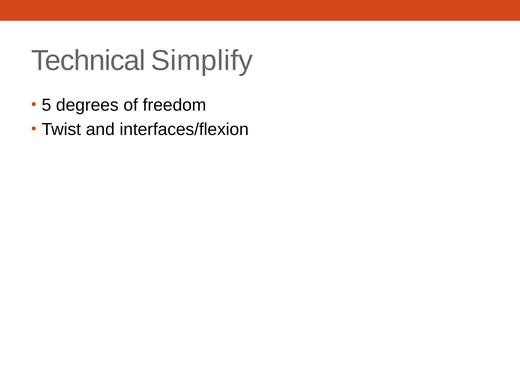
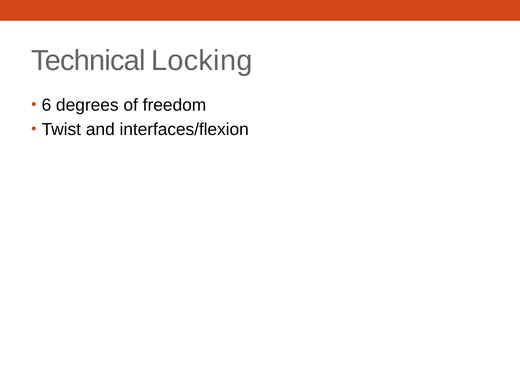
Simplify: Simplify -> Locking (202, 61)
5: 5 -> 6 (46, 105)
